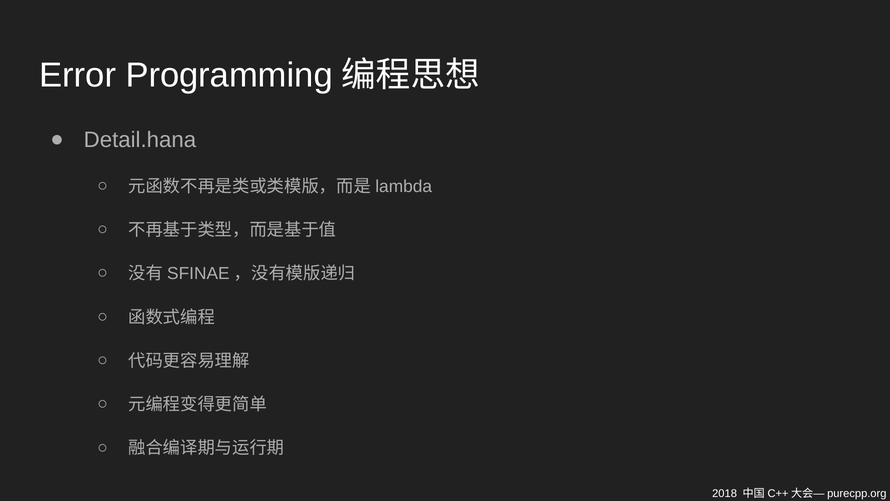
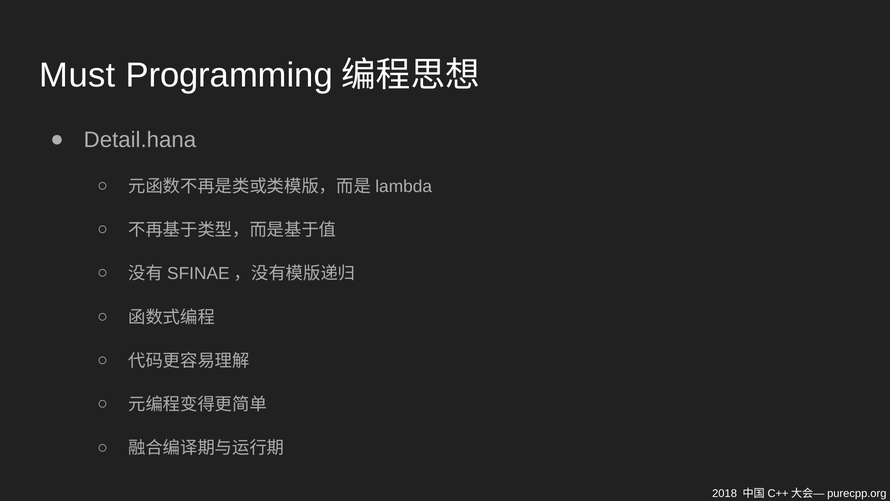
Error: Error -> Must (77, 75)
